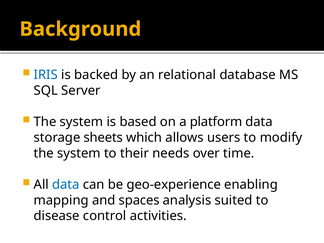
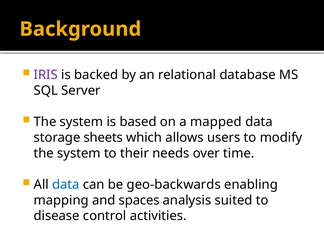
IRIS colour: blue -> purple (46, 75)
platform: platform -> mapped (216, 122)
geo-experience: geo-experience -> geo-backwards (174, 185)
